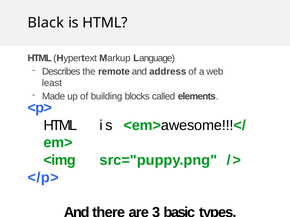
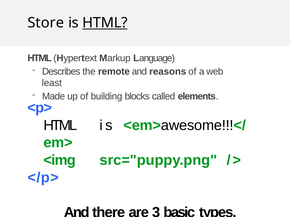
Black: Black -> Store (46, 23)
HTML underline: none -> present (105, 23)
address: address -> reasons (168, 72)
